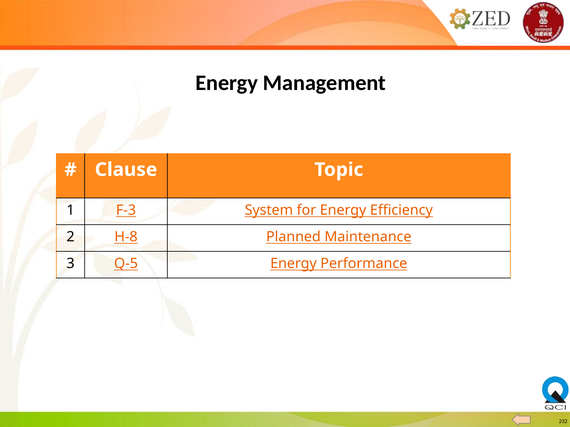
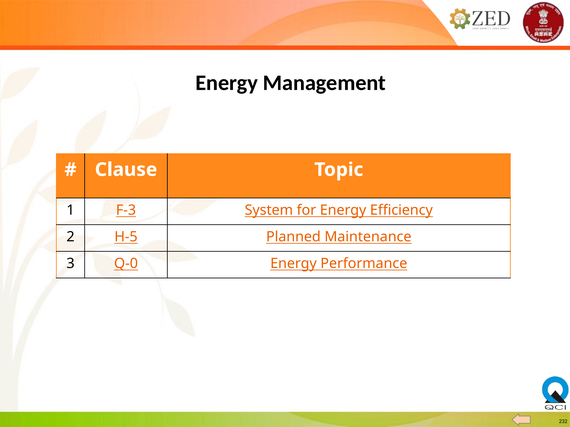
H-8: H-8 -> H-5 (126, 237)
Q-5: Q-5 -> Q-0 (126, 264)
